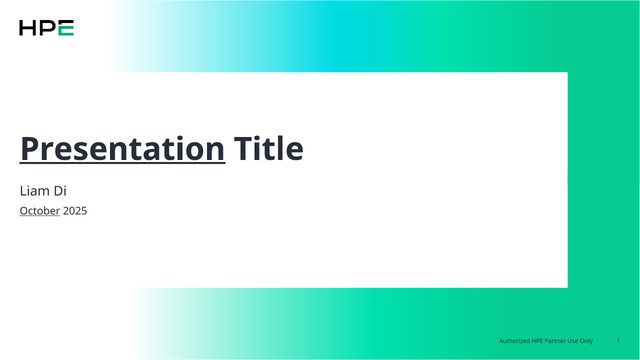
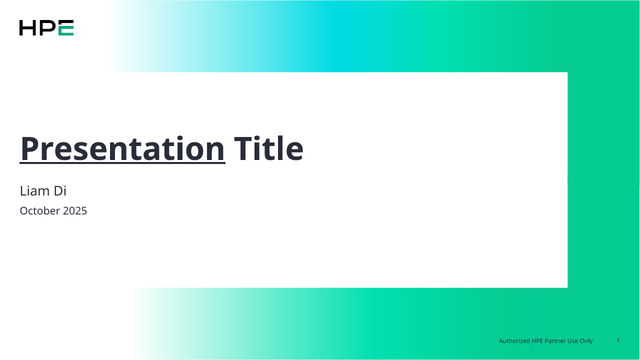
October underline: present -> none (40, 211)
